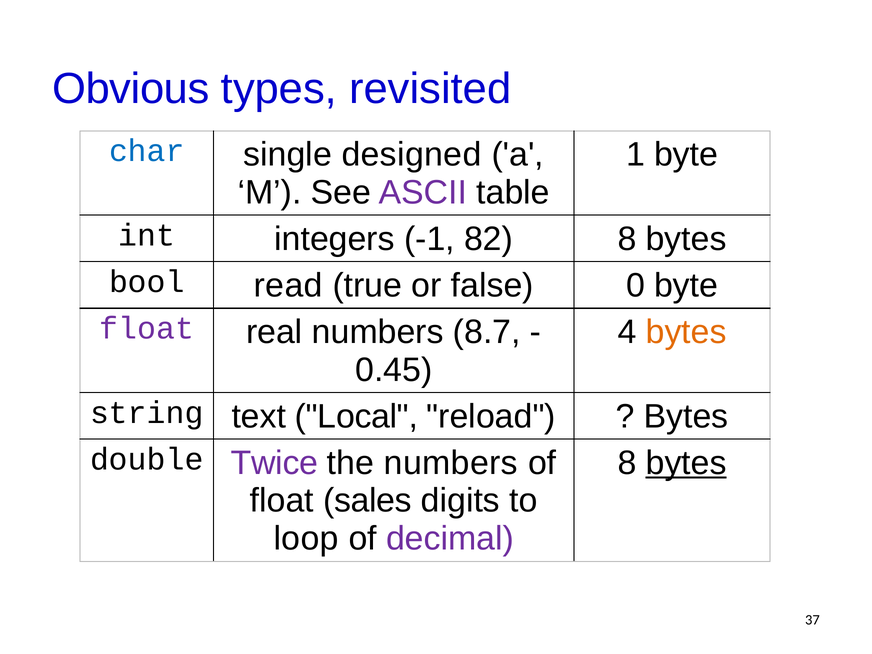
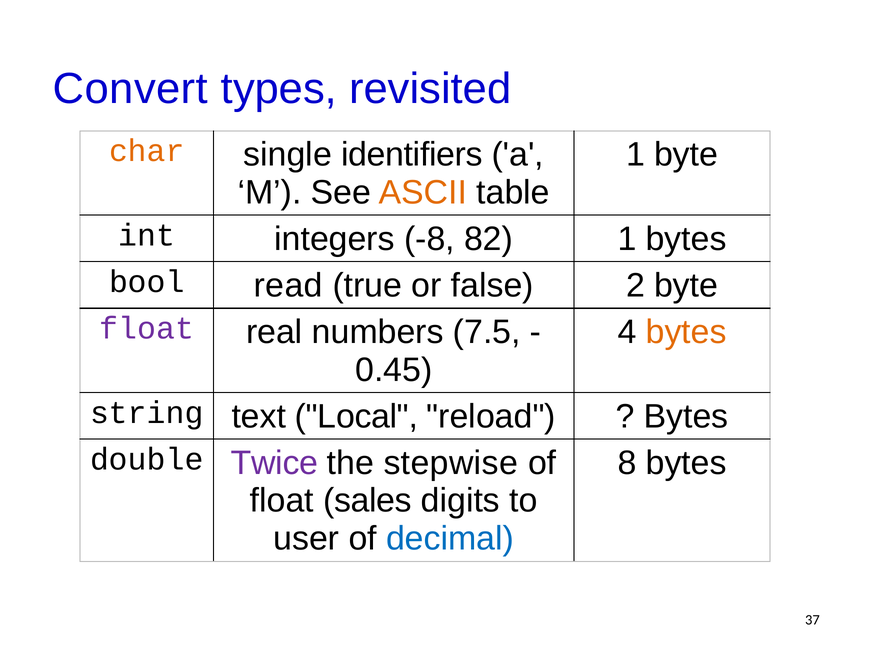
Obvious: Obvious -> Convert (130, 89)
char colour: blue -> orange (147, 151)
designed: designed -> identifiers (412, 155)
ASCII colour: purple -> orange (423, 192)
-1: -1 -> -8 (429, 239)
82 8: 8 -> 1 (627, 239)
0: 0 -> 2 (635, 286)
8.7: 8.7 -> 7.5 (487, 332)
bytes underline: present -> none (686, 463)
the numbers: numbers -> stepwise (451, 463)
loop: loop -> user (306, 539)
decimal colour: purple -> blue (450, 539)
